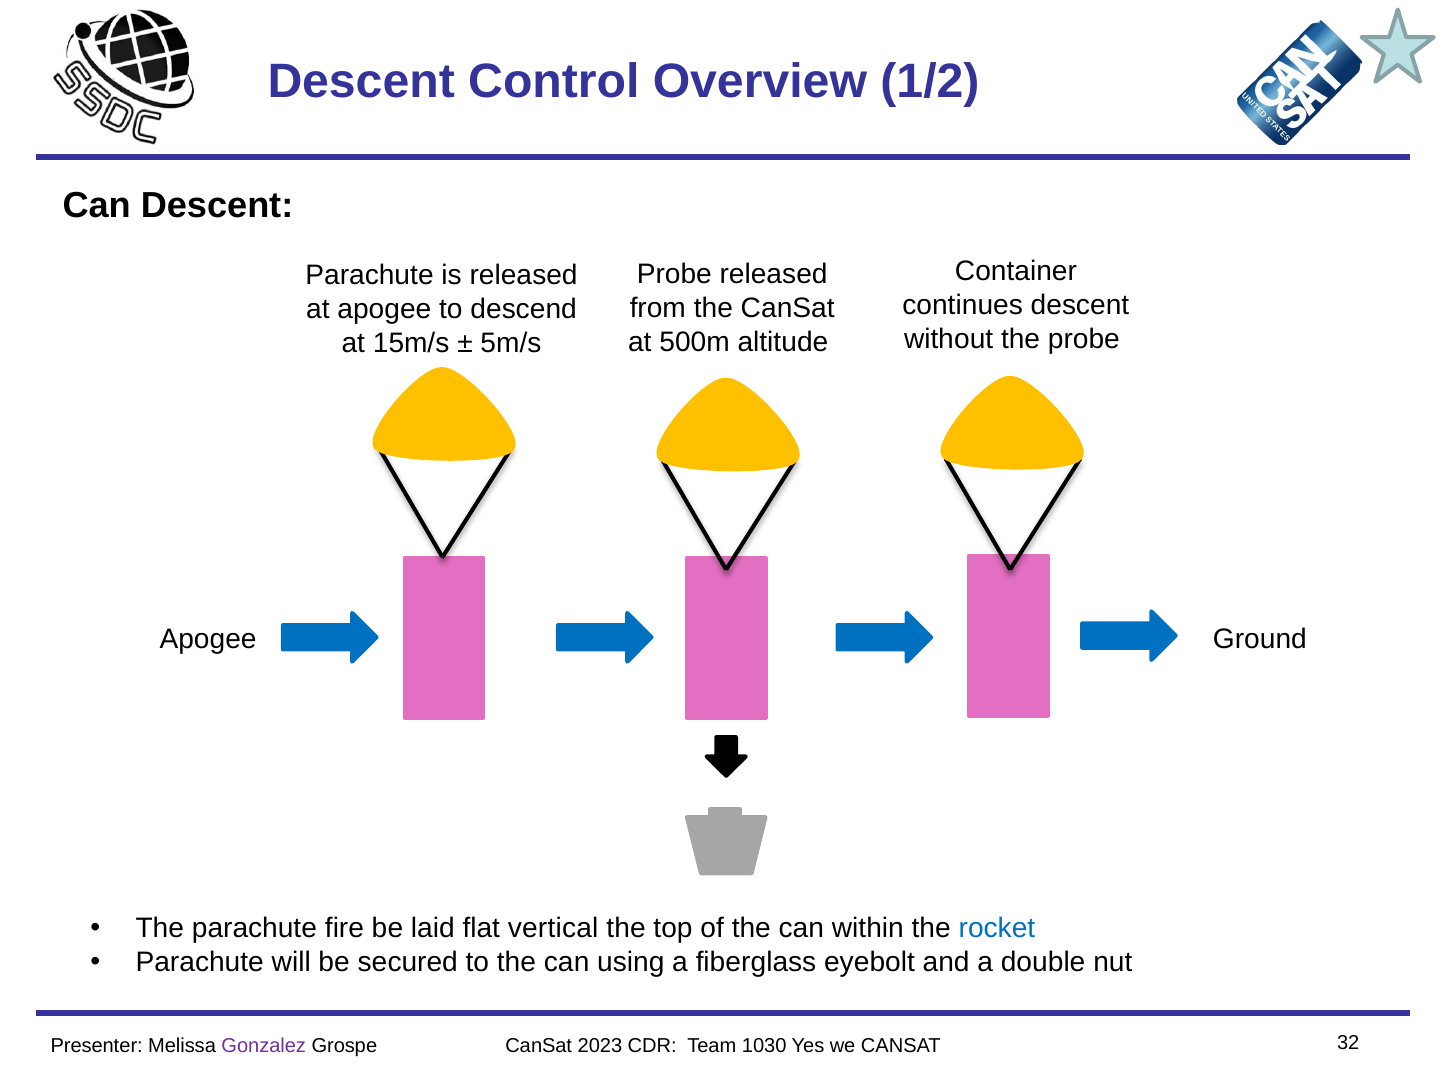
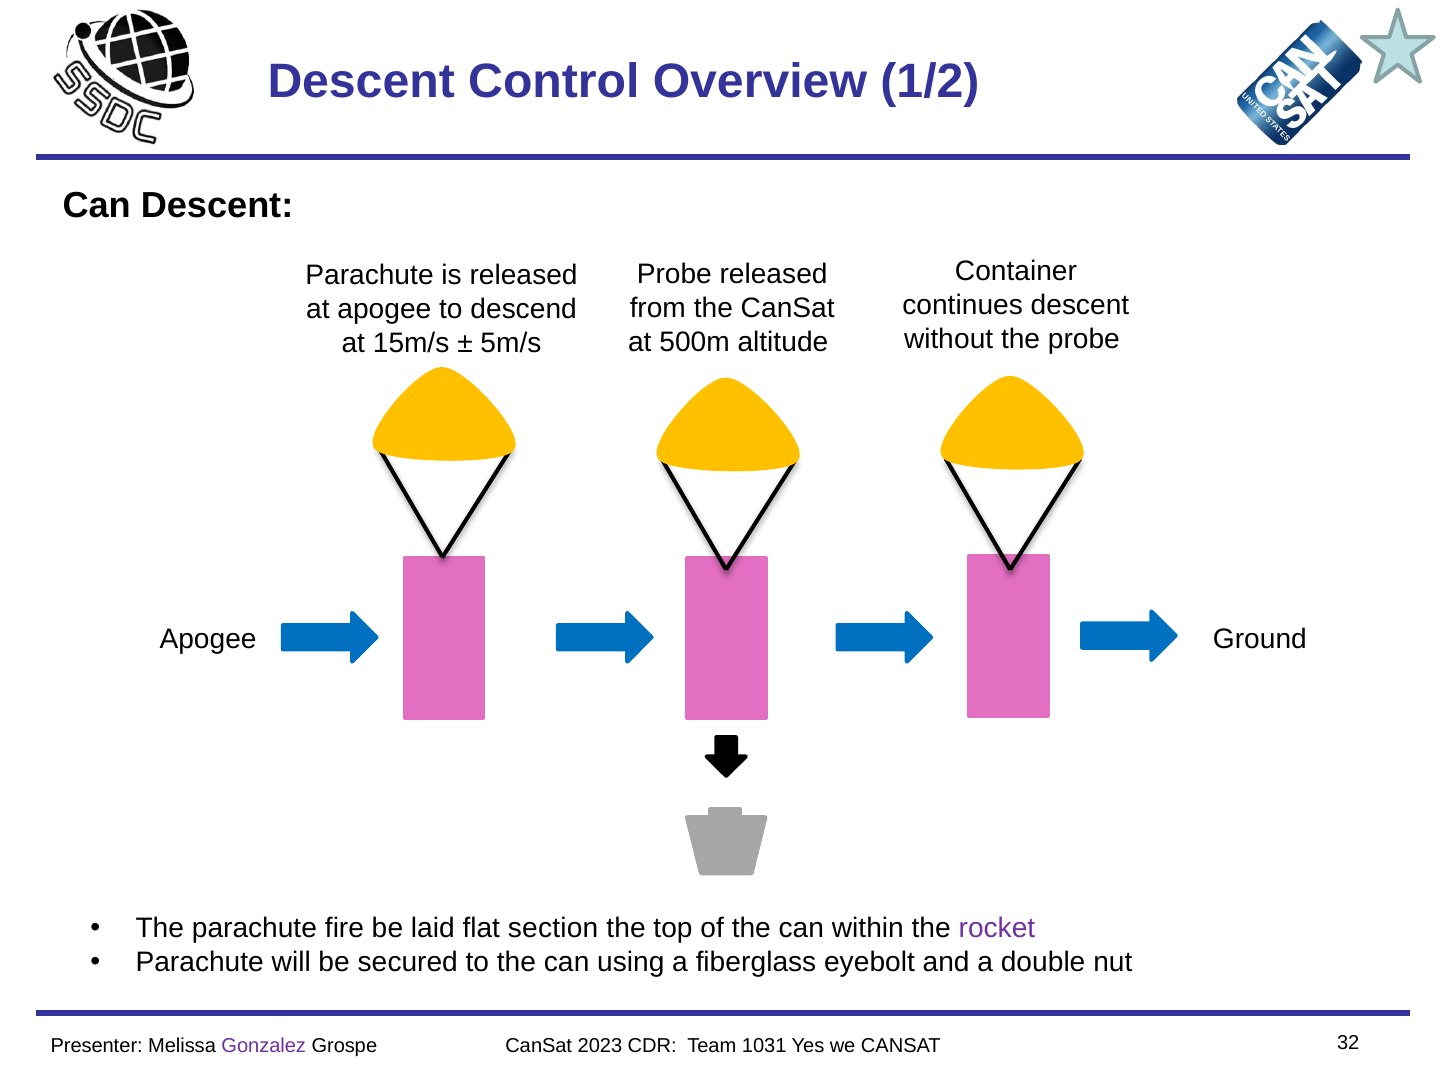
vertical: vertical -> section (553, 928)
rocket colour: blue -> purple (997, 928)
1030: 1030 -> 1031 (764, 1045)
